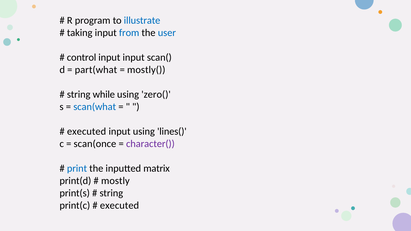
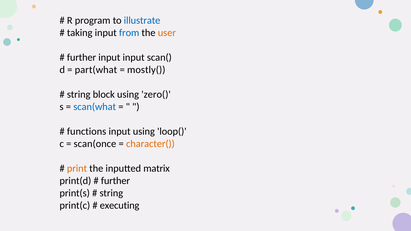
user colour: blue -> orange (167, 33)
control: control -> further (82, 58)
while: while -> block (104, 95)
executed: executed -> functions (87, 132)
lines(: lines( -> loop( (172, 132)
character( colour: purple -> orange (150, 144)
print colour: blue -> orange (77, 169)
mostly: mostly -> further (116, 181)
executed: executed -> executing (120, 206)
